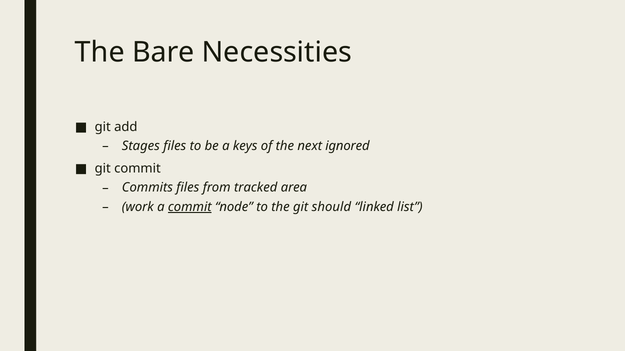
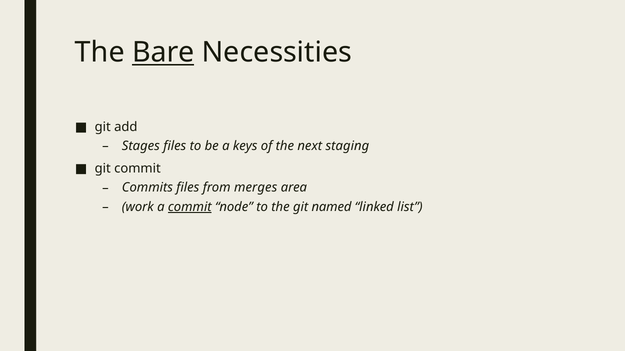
Bare underline: none -> present (163, 53)
ignored: ignored -> staging (347, 146)
tracked: tracked -> merges (256, 188)
should: should -> named (332, 207)
